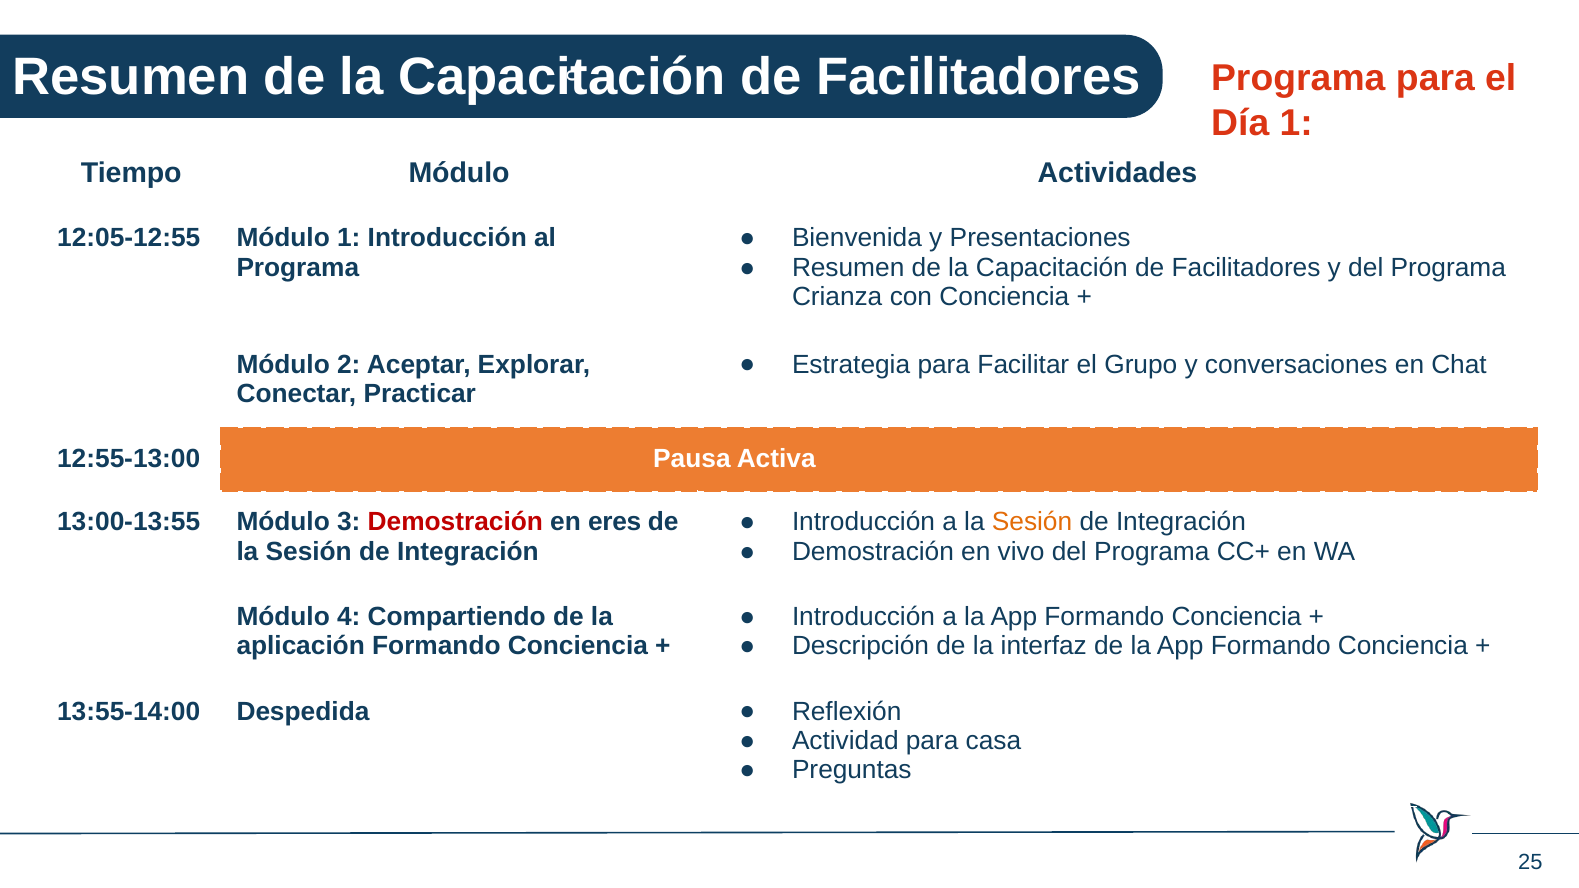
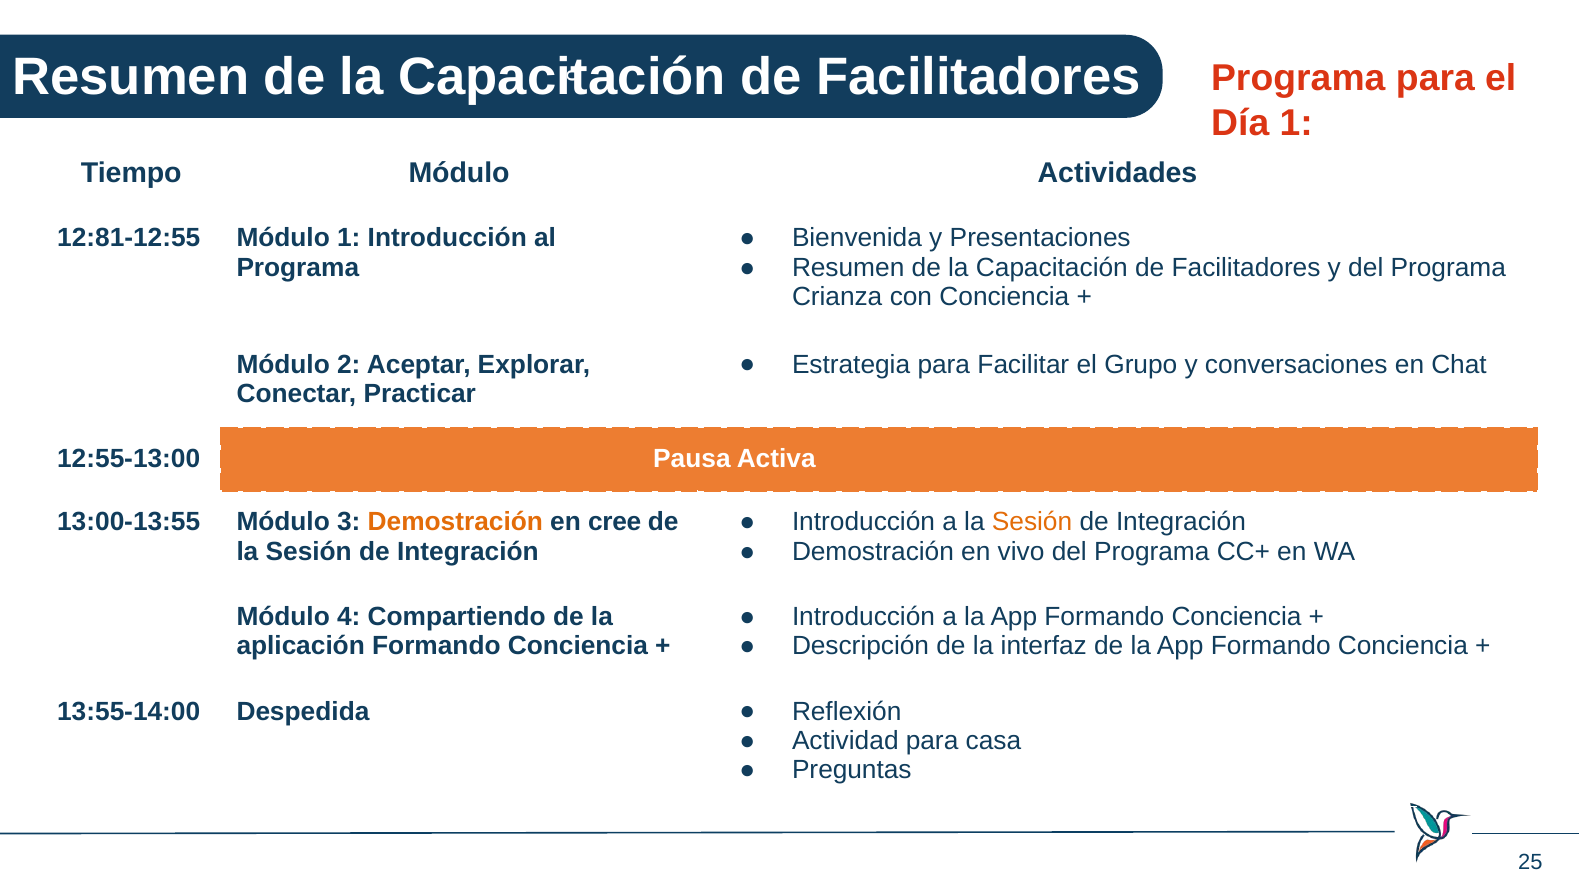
12:05-12:55: 12:05-12:55 -> 12:81-12:55 (129, 238)
Demostración colour: red -> orange (455, 522)
eres: eres -> cree (615, 522)
